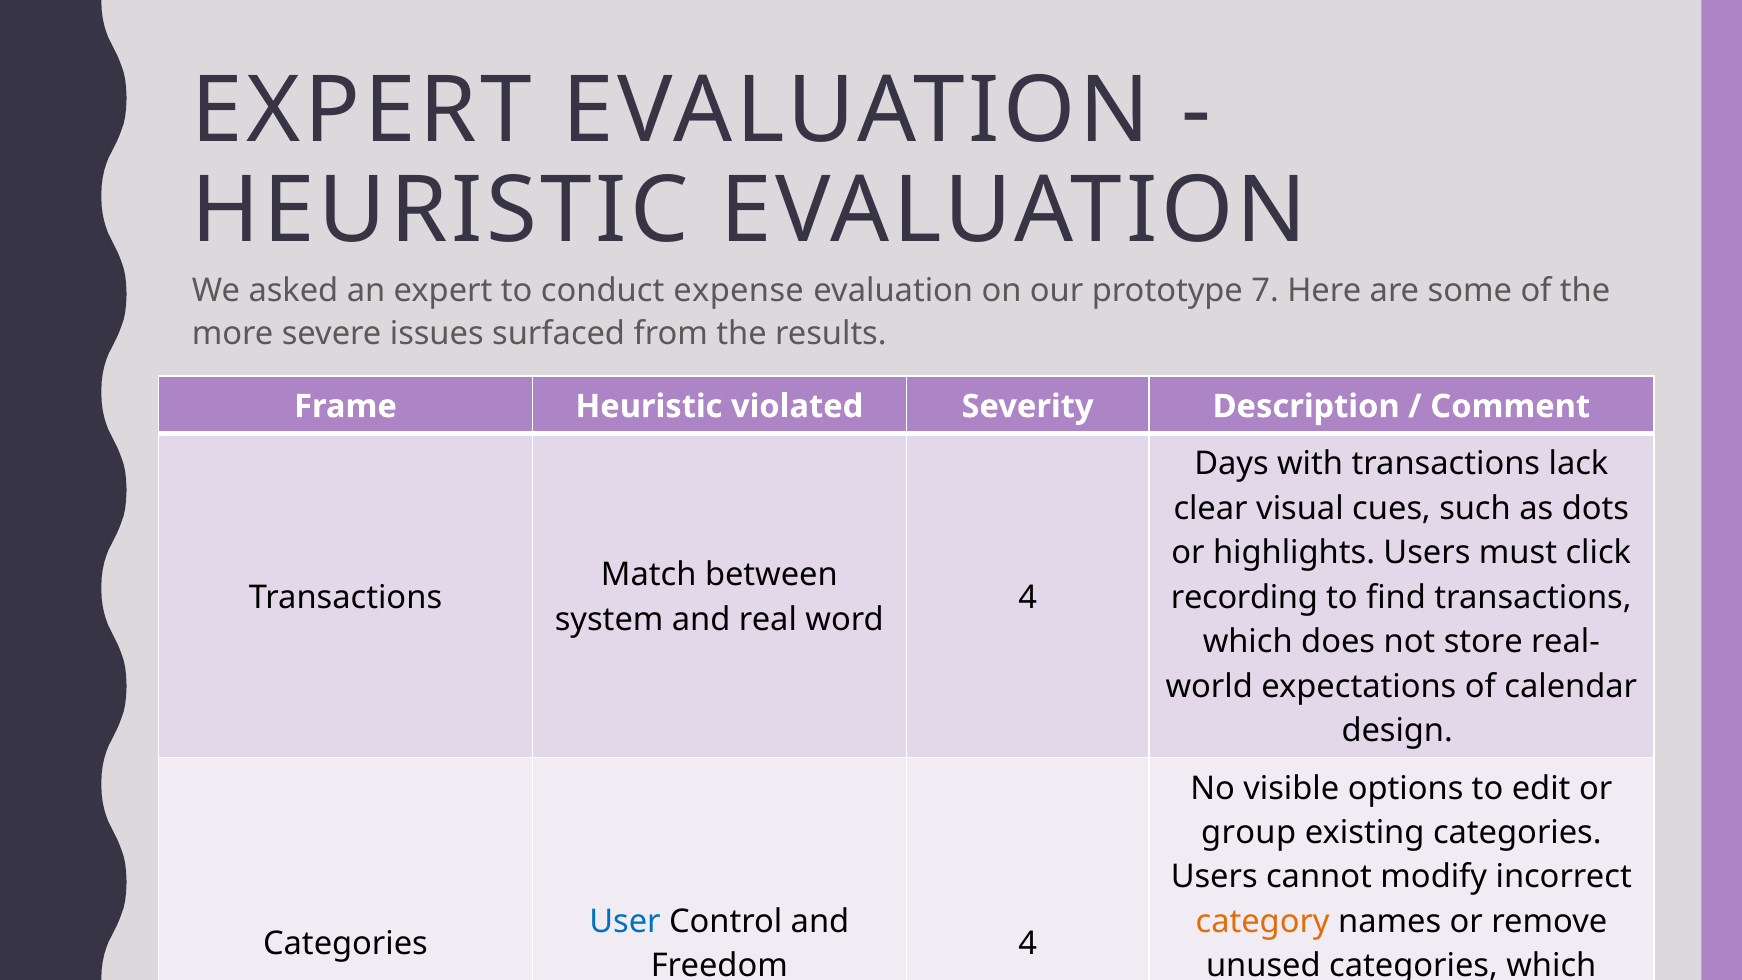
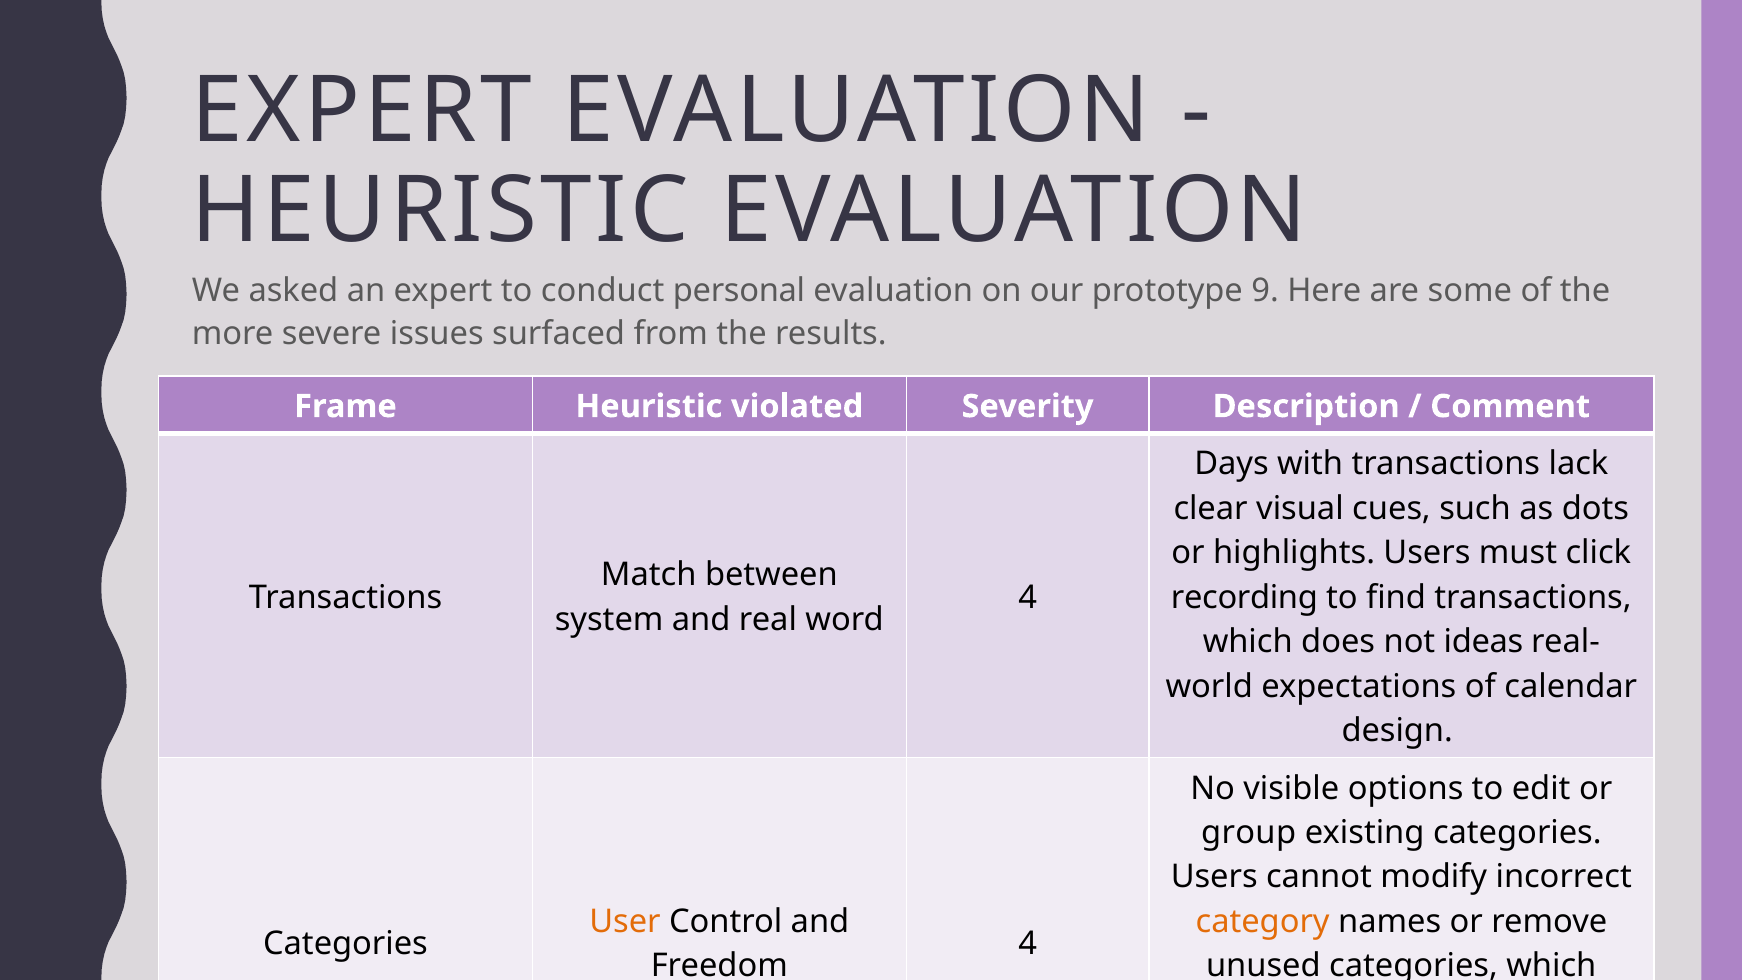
expense: expense -> personal (739, 290)
7: 7 -> 9 (1265, 290)
store: store -> ideas (1483, 642)
User colour: blue -> orange (625, 921)
